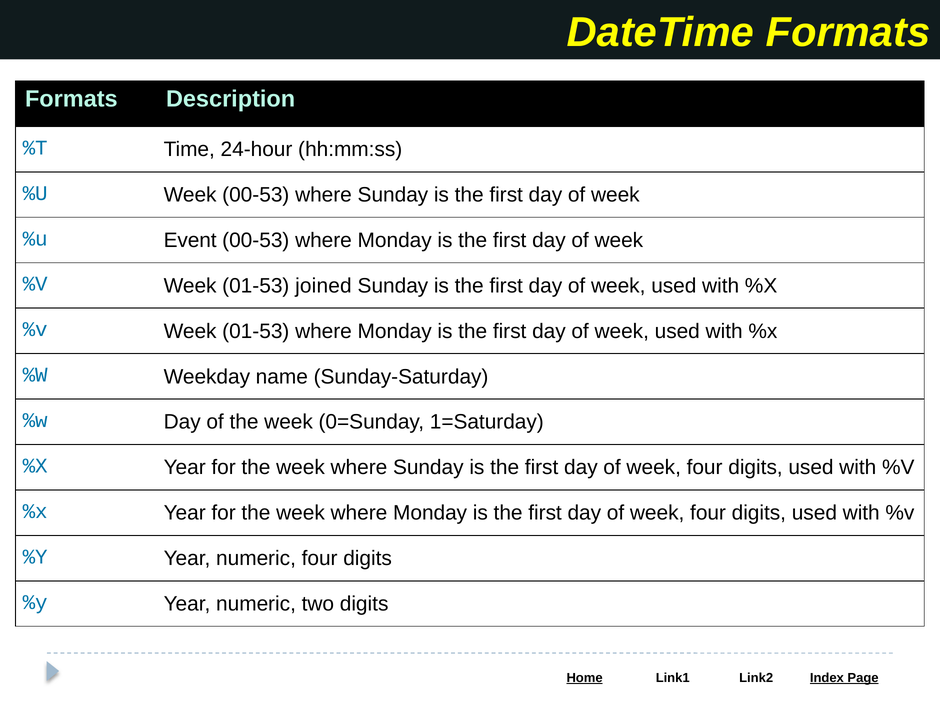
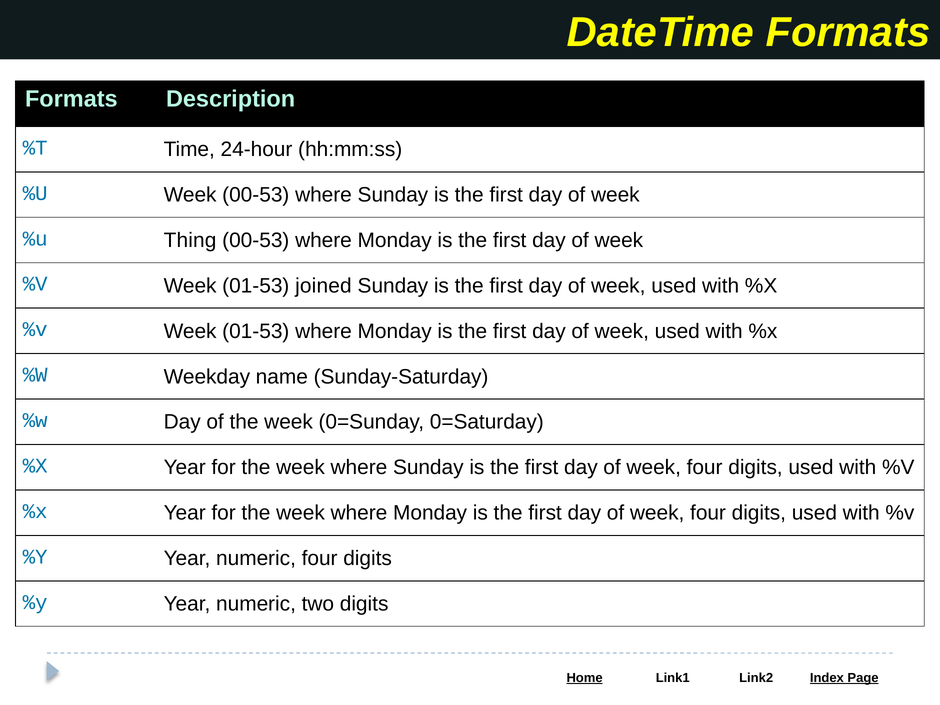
Event: Event -> Thing (190, 240)
1=Saturday: 1=Saturday -> 0=Saturday (487, 422)
